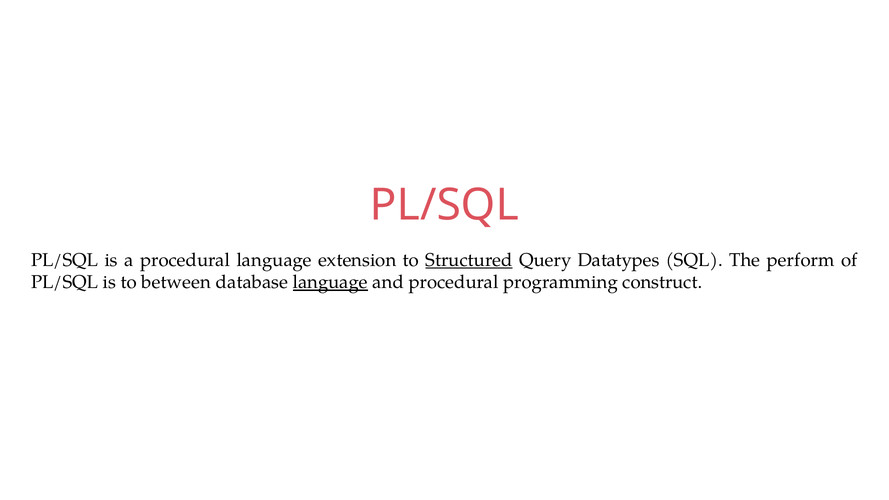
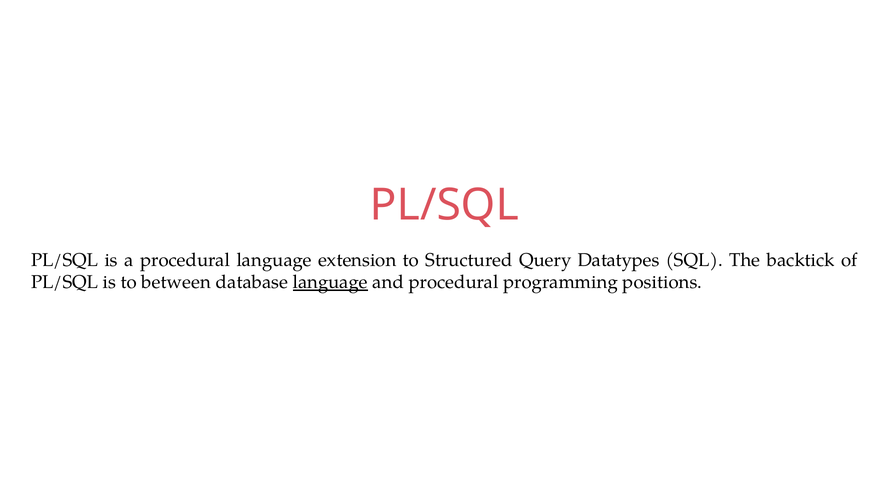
Structured underline: present -> none (469, 260)
perform: perform -> backtick (801, 260)
construct: construct -> positions (662, 282)
